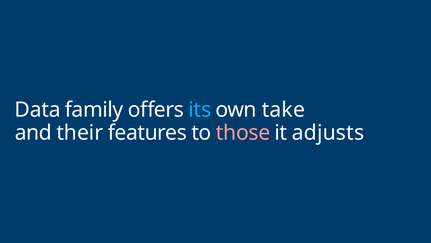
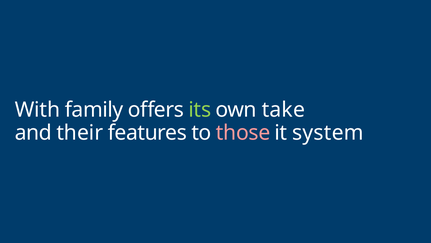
Data: Data -> With (37, 110)
its colour: light blue -> light green (200, 110)
adjusts: adjusts -> system (328, 132)
